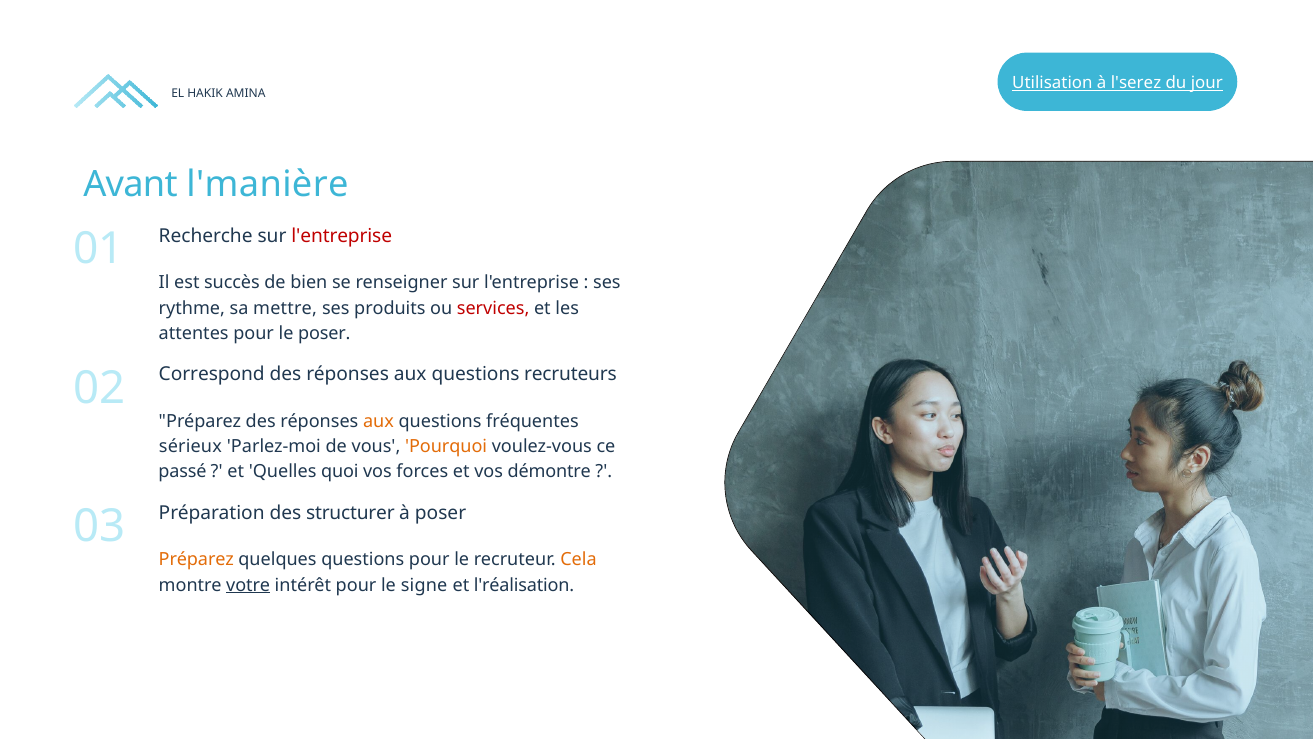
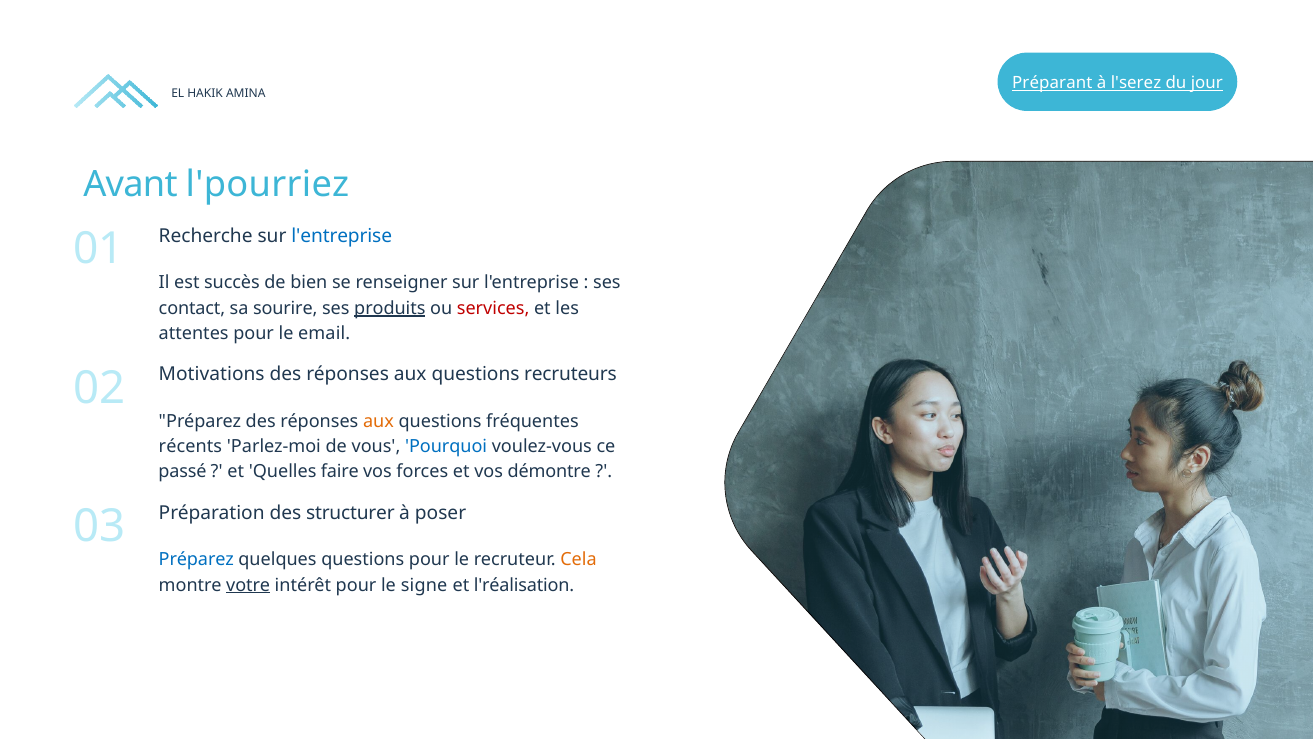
Utilisation: Utilisation -> Préparant (1052, 83)
l'manière: l'manière -> l'pourriez (267, 185)
l'entreprise colour: red -> blue (342, 236)
rythme: rythme -> contact (192, 308)
mettre: mettre -> sourire (285, 308)
produits underline: none -> present (390, 308)
le poser: poser -> email (324, 333)
Correspond: Correspond -> Motivations (212, 374)
sérieux: sérieux -> récents (190, 446)
Pourquoi colour: orange -> blue (446, 446)
quoi: quoi -> faire (340, 472)
Préparez colour: orange -> blue (196, 560)
